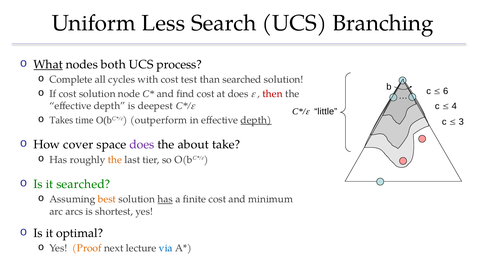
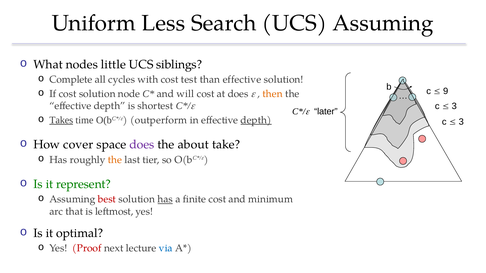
UCS Branching: Branching -> Assuming (383, 23)
What underline: present -> none (48, 64)
both: both -> little (113, 64)
process: process -> siblings (179, 64)
than searched: searched -> effective (242, 80)
6: 6 -> 9 (446, 91)
find: find -> will (185, 94)
then colour: red -> orange (273, 94)
4: 4 -> 3 (454, 106)
deepest: deepest -> shortest (155, 106)
little: little -> later (326, 112)
Takes underline: none -> present (61, 120)
it searched: searched -> represent (83, 184)
best colour: orange -> red (107, 200)
arcs: arcs -> that (74, 212)
shortest: shortest -> leftmost (114, 212)
Proof colour: orange -> red (87, 249)
